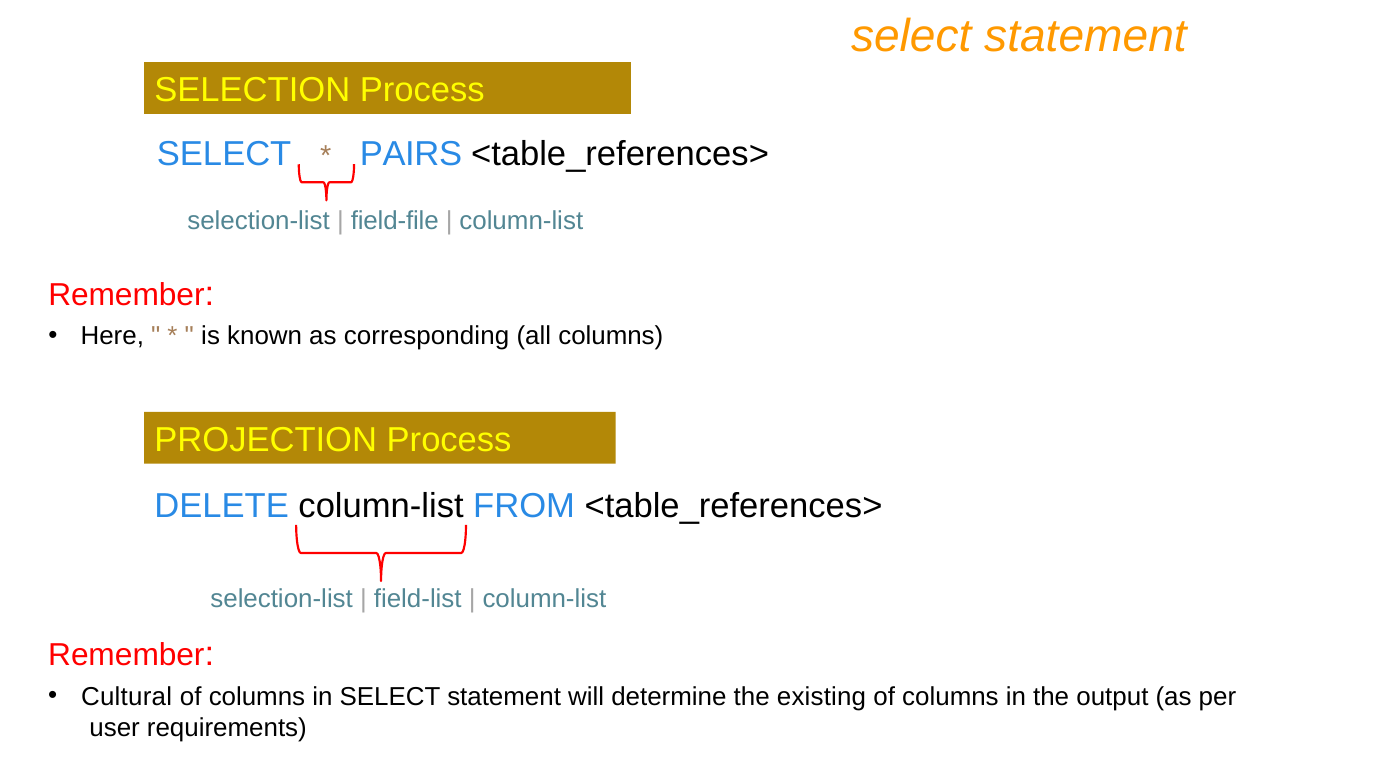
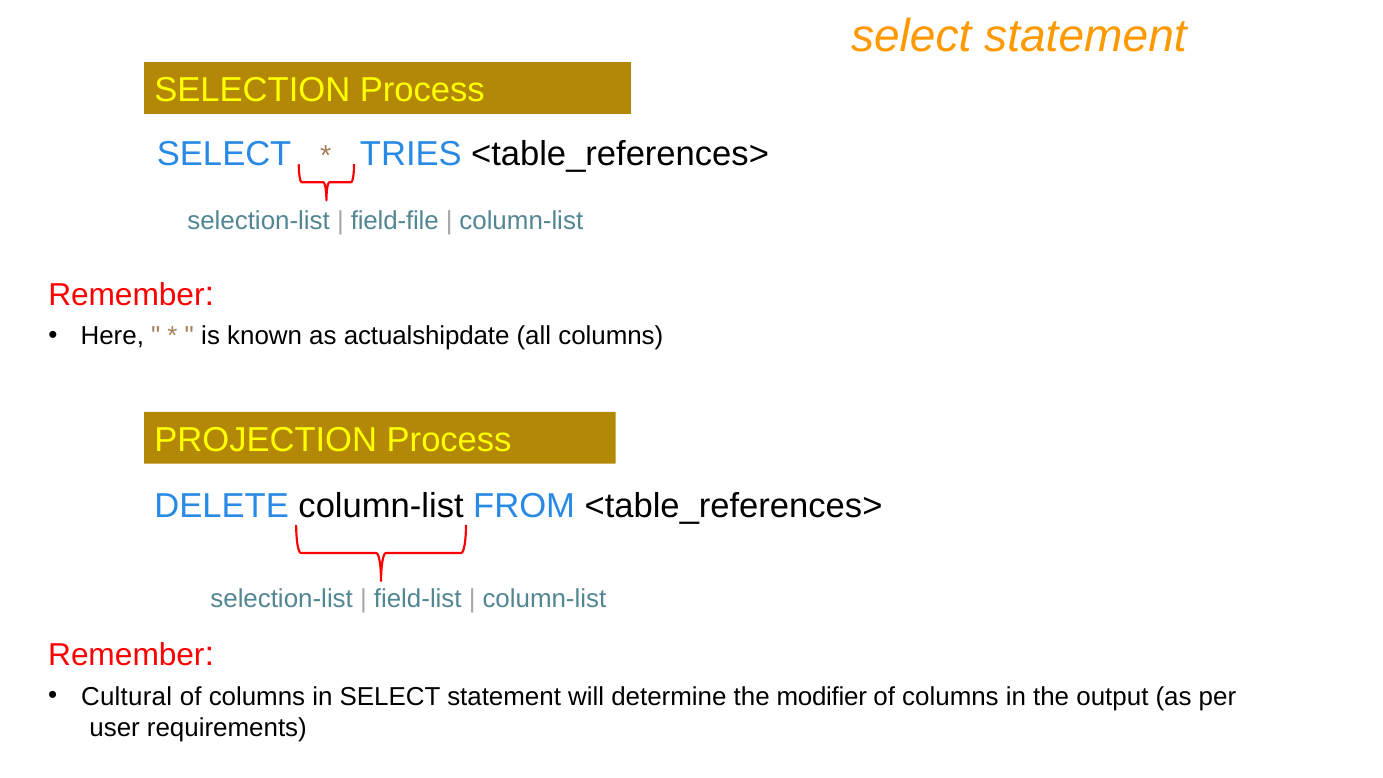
PAIRS: PAIRS -> TRIES (411, 154)
corresponding: corresponding -> actualshipdate (427, 336)
existing: existing -> modifier (822, 697)
